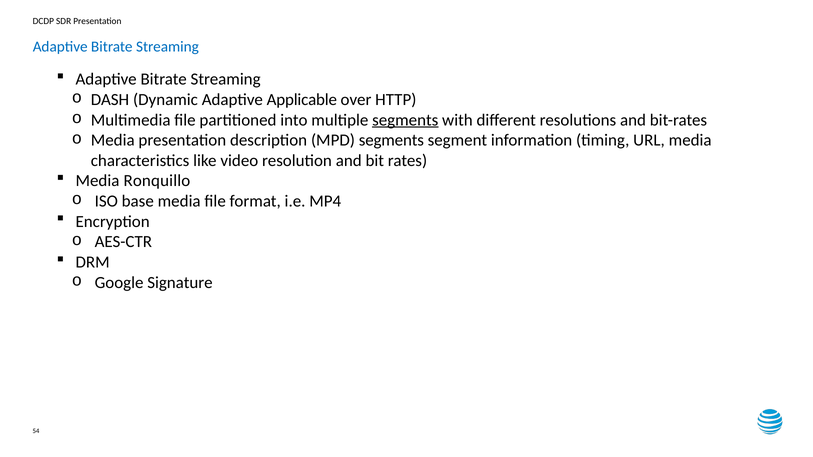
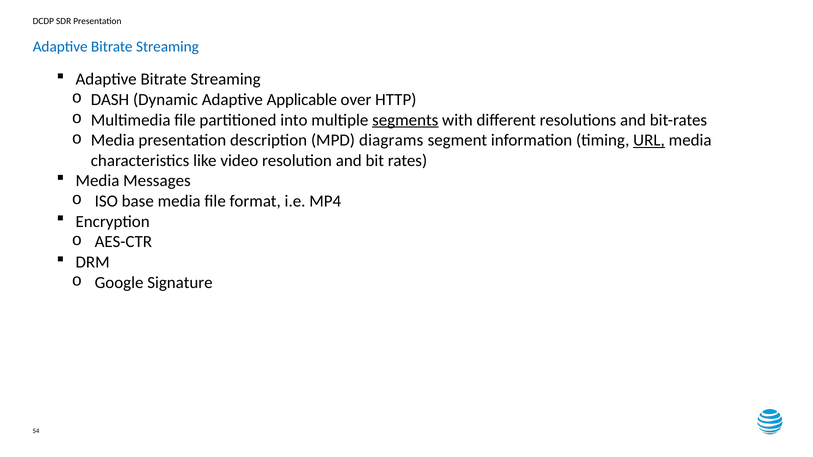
MPD segments: segments -> diagrams (391, 140)
URL underline: none -> present (649, 140)
Ronquillo: Ronquillo -> Messages (157, 181)
